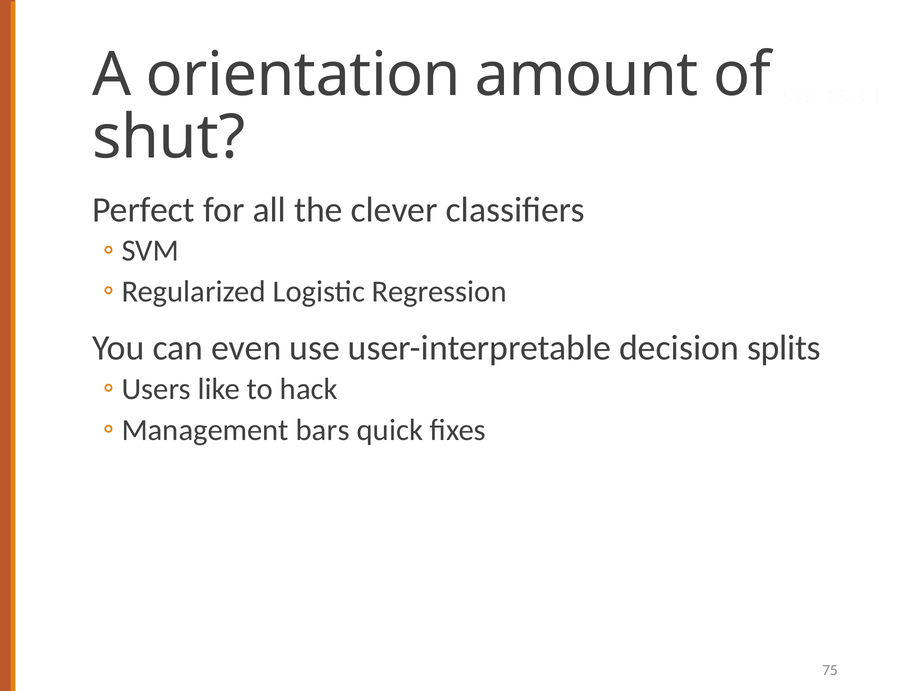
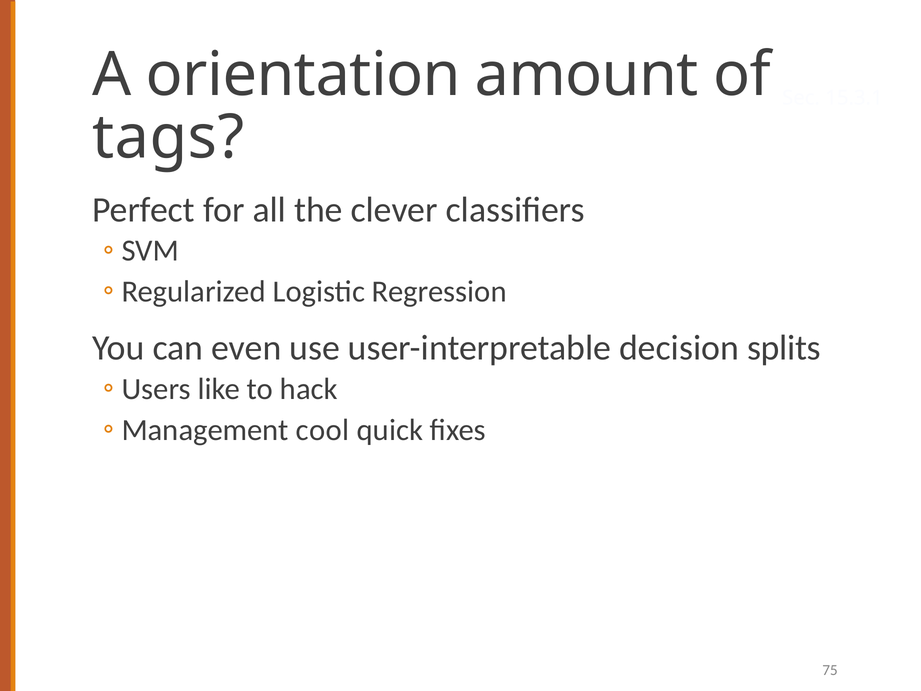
shut: shut -> tags (168, 138)
bars: bars -> cool (323, 430)
